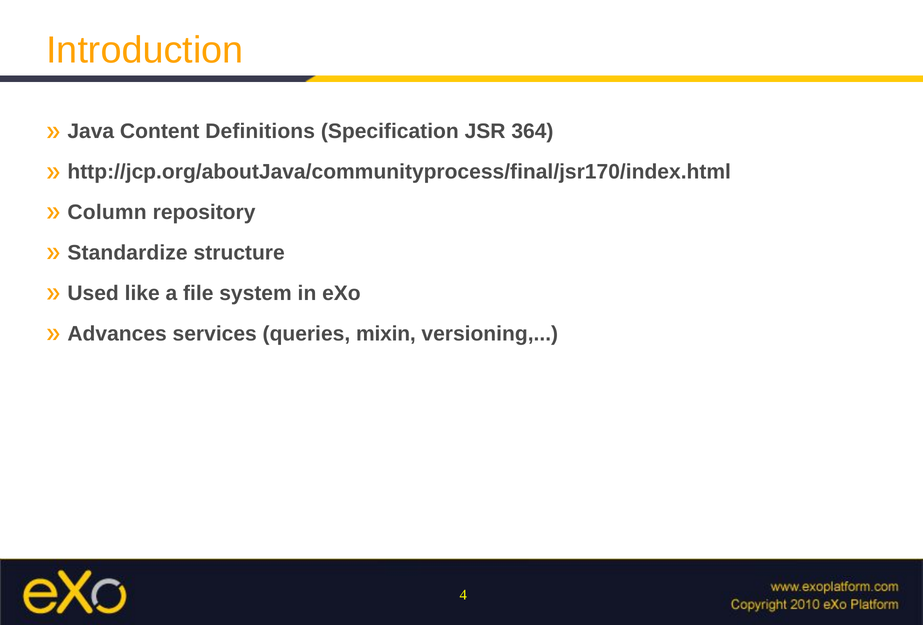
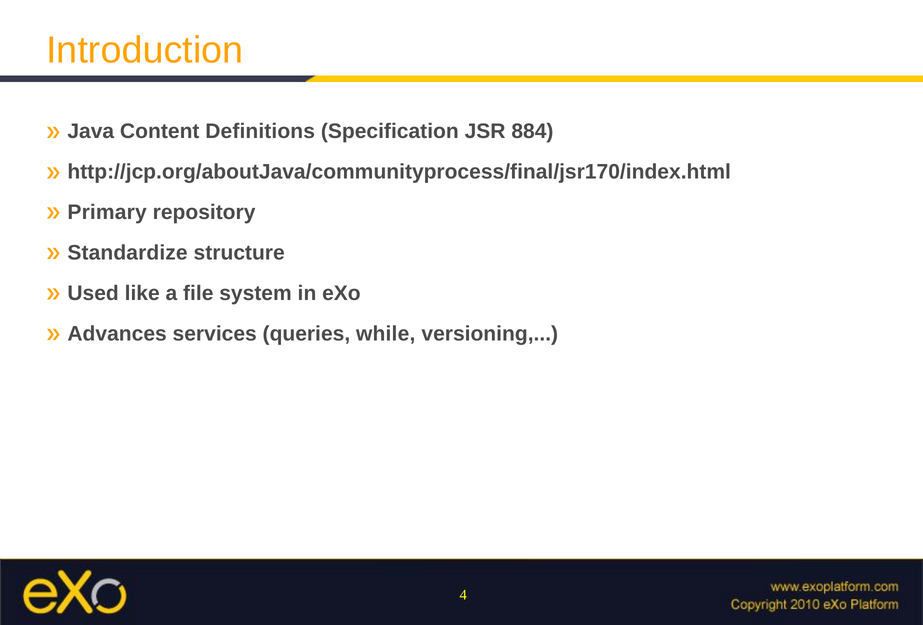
364: 364 -> 884 (532, 132)
Column: Column -> Primary (107, 212)
mixin: mixin -> while (386, 334)
